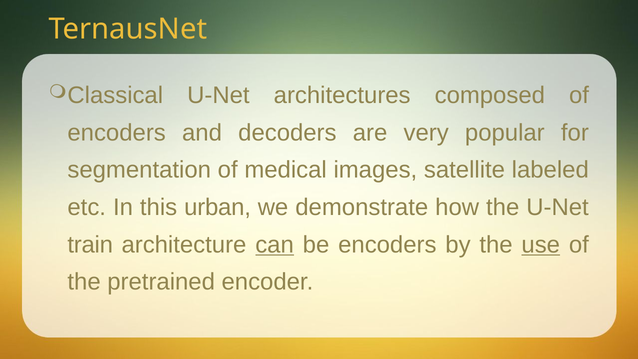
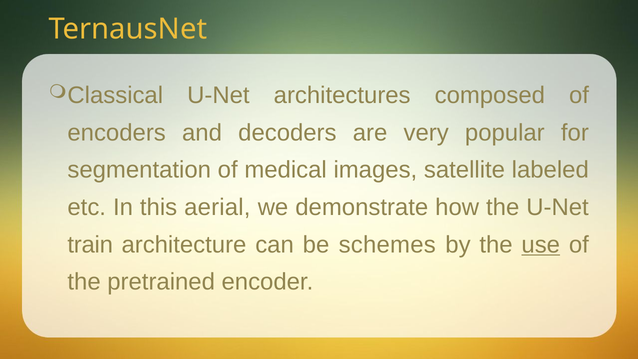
urban: urban -> aerial (217, 207)
can underline: present -> none (275, 245)
be encoders: encoders -> schemes (387, 245)
